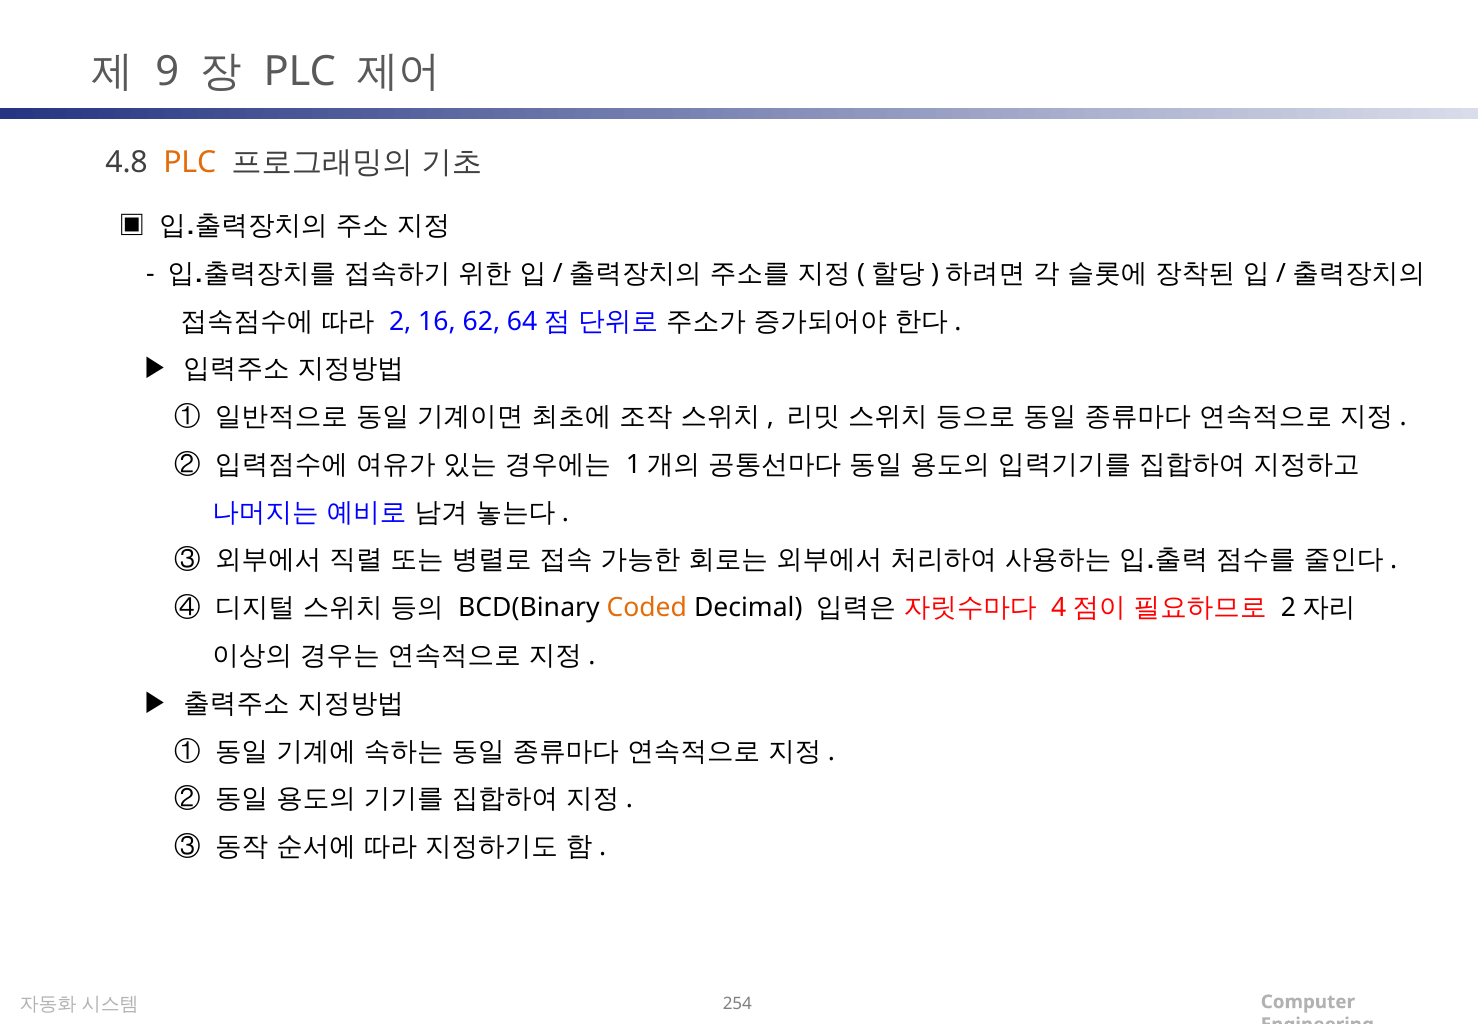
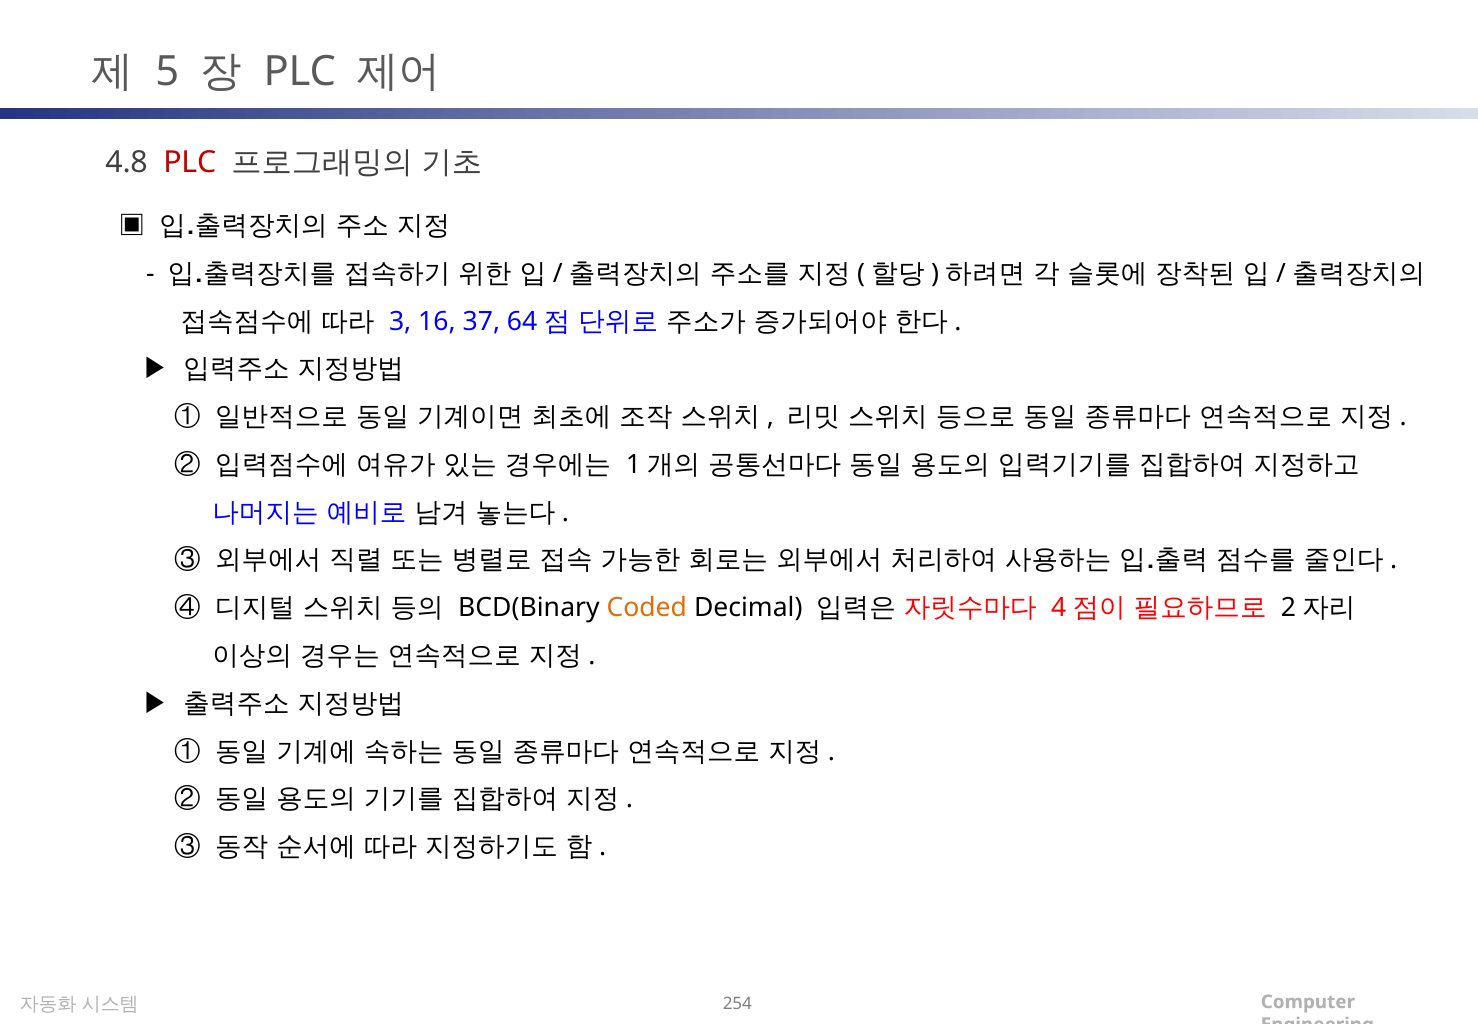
9: 9 -> 5 (167, 72)
PLC colour: orange -> red (190, 162)
2: 2 -> 3 (400, 321)
62: 62 -> 37 (481, 321)
